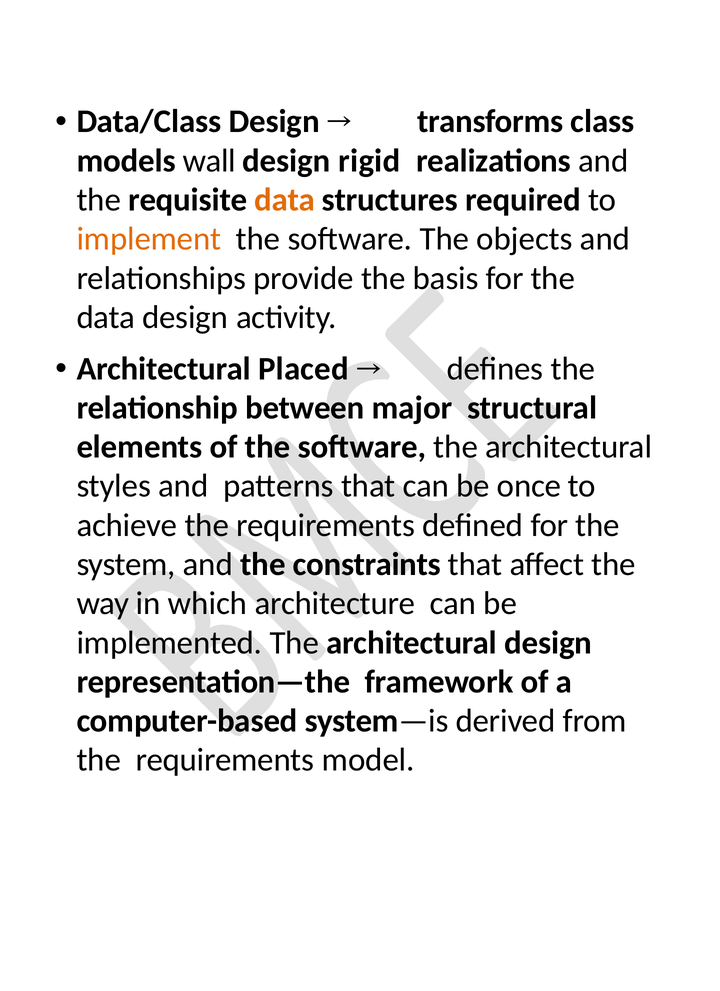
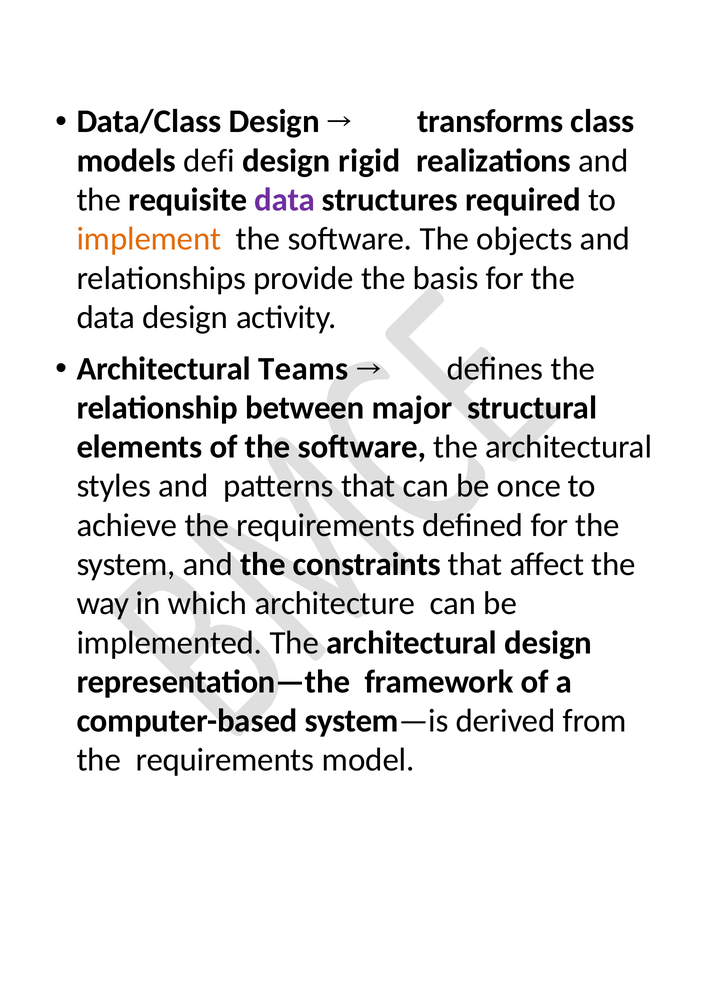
wall: wall -> defi (209, 161)
data colour: orange -> purple (285, 200)
Placed: Placed -> Teams (303, 369)
